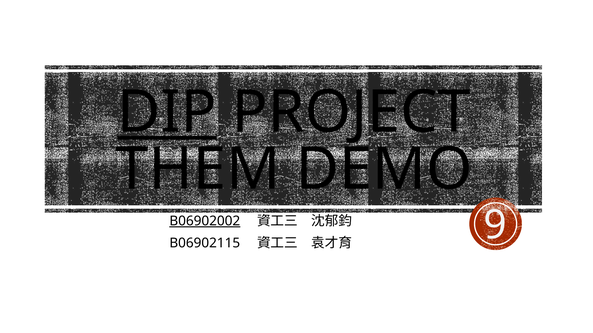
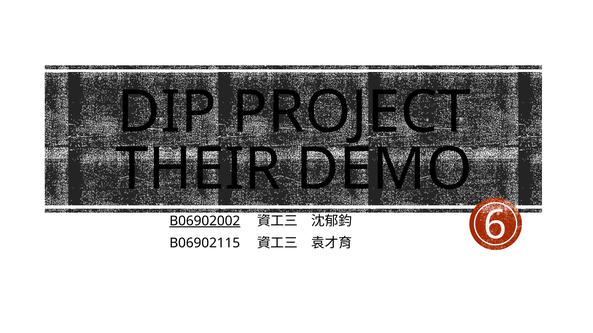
DIP underline: present -> none (167, 113)
THEM: THEM -> THEIR (198, 169)
9: 9 -> 6 (495, 225)
